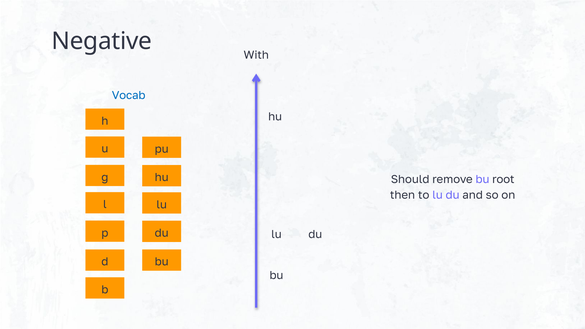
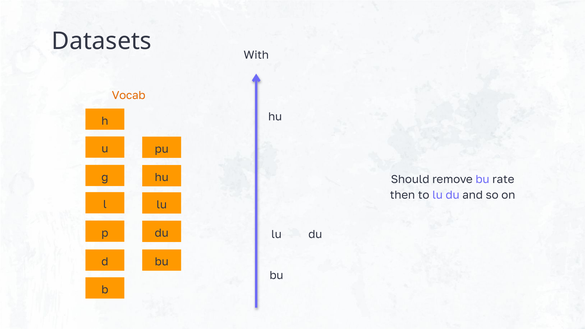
Negative: Negative -> Datasets (102, 41)
Vocab colour: blue -> orange (129, 96)
root: root -> rate (503, 180)
